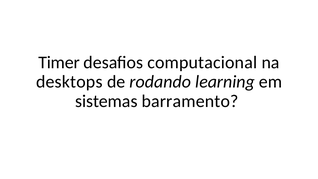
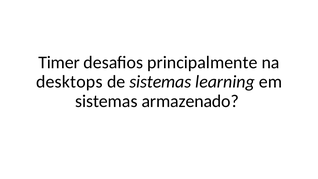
computacional: computacional -> principalmente (202, 62)
de rodando: rodando -> sistemas (160, 82)
barramento: barramento -> armazenado (190, 101)
